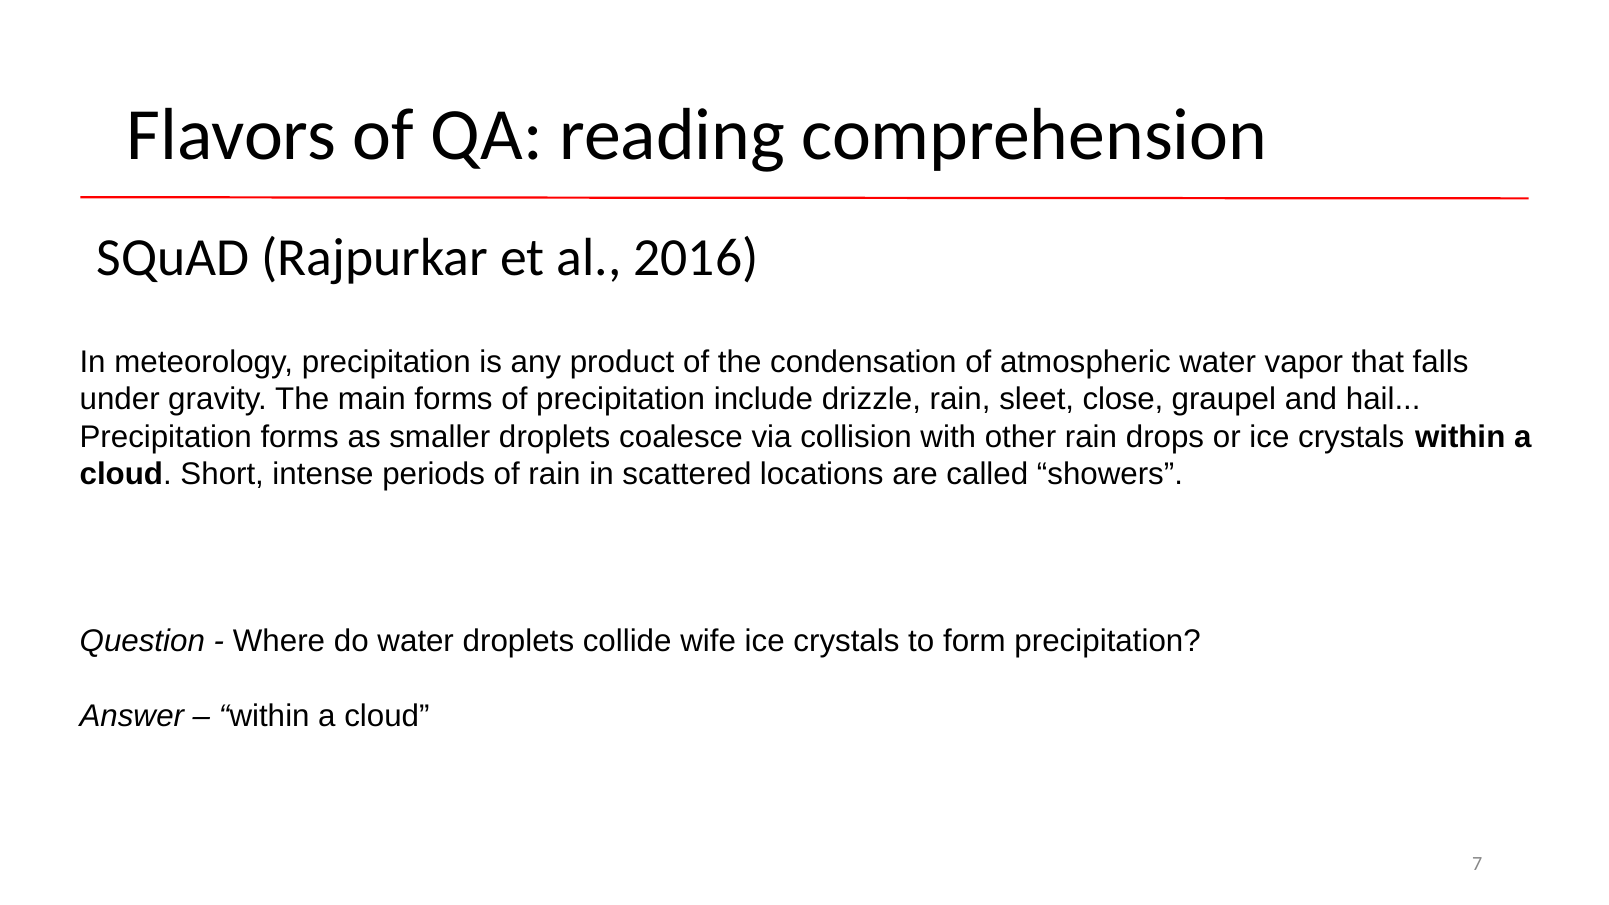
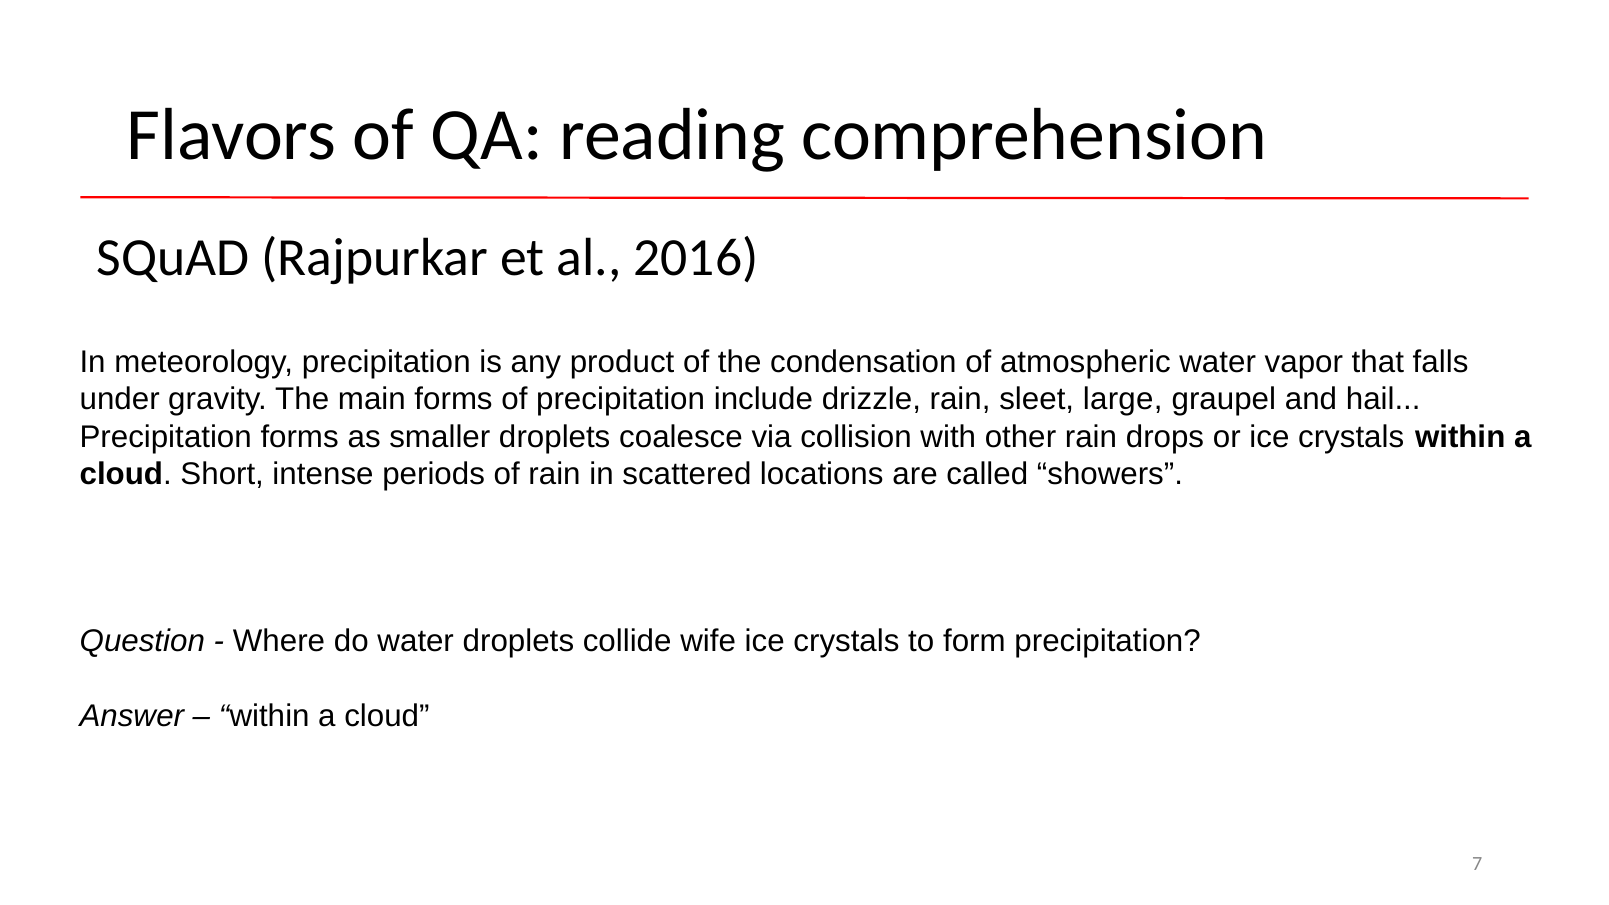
close: close -> large (1123, 400)
